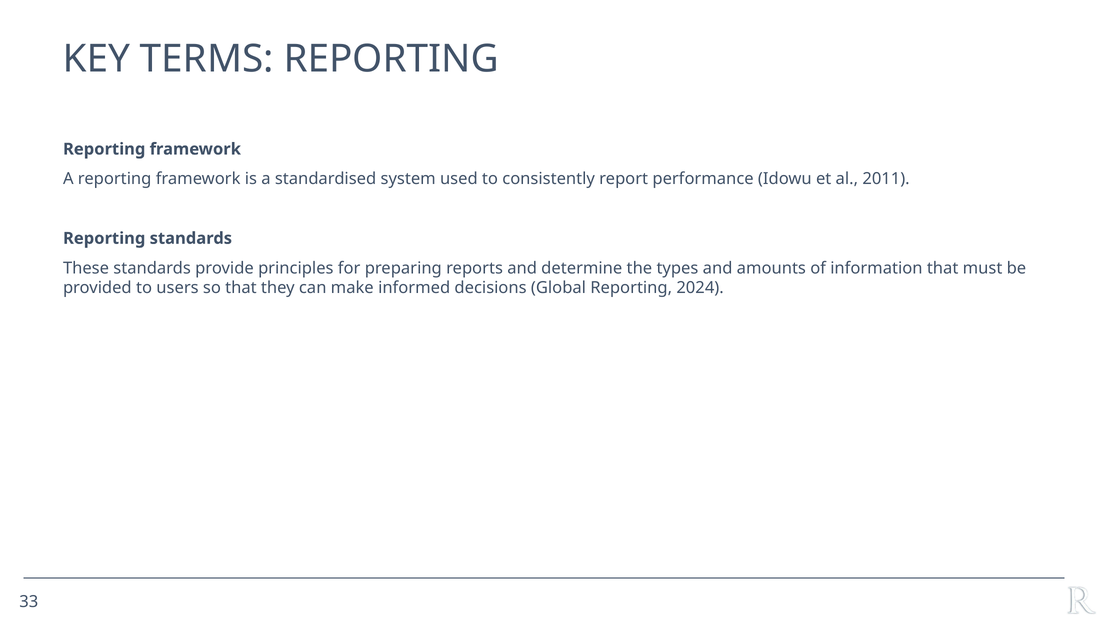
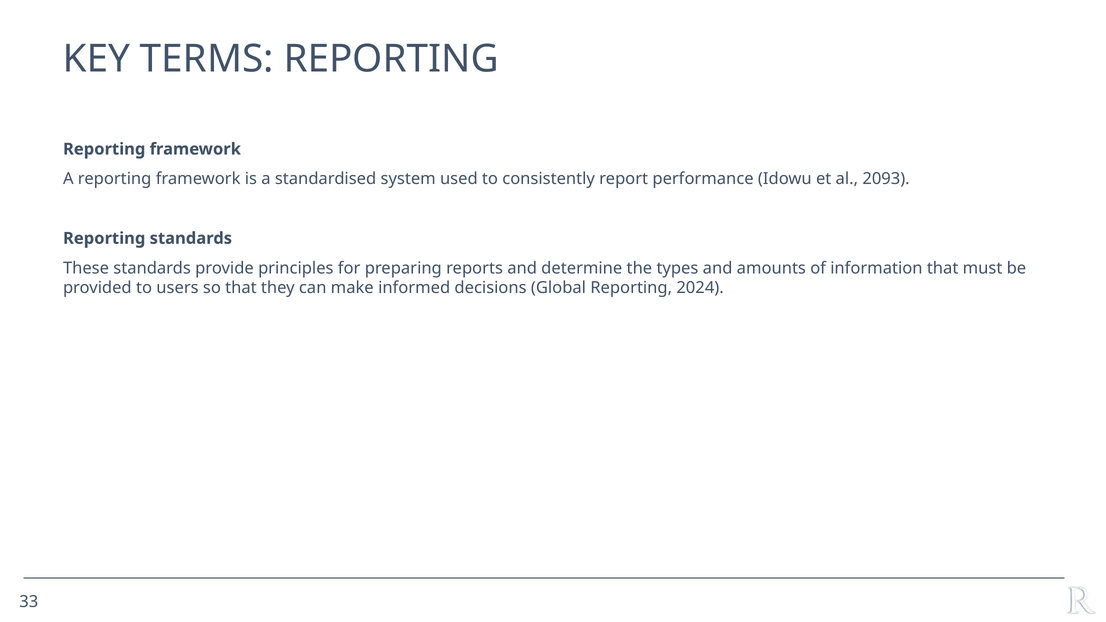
2011: 2011 -> 2093 (886, 179)
